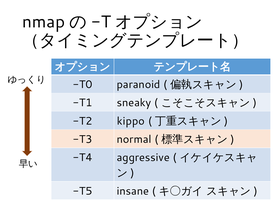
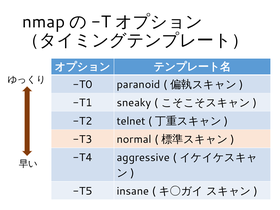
kippo: kippo -> telnet (131, 121)
